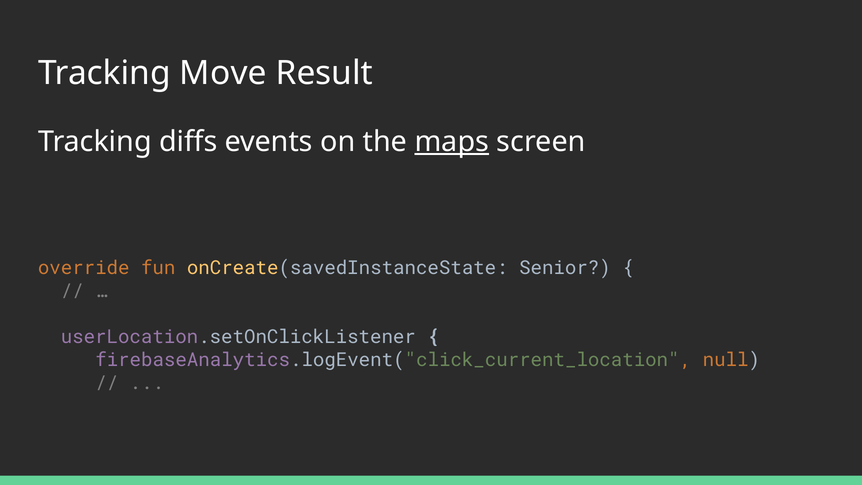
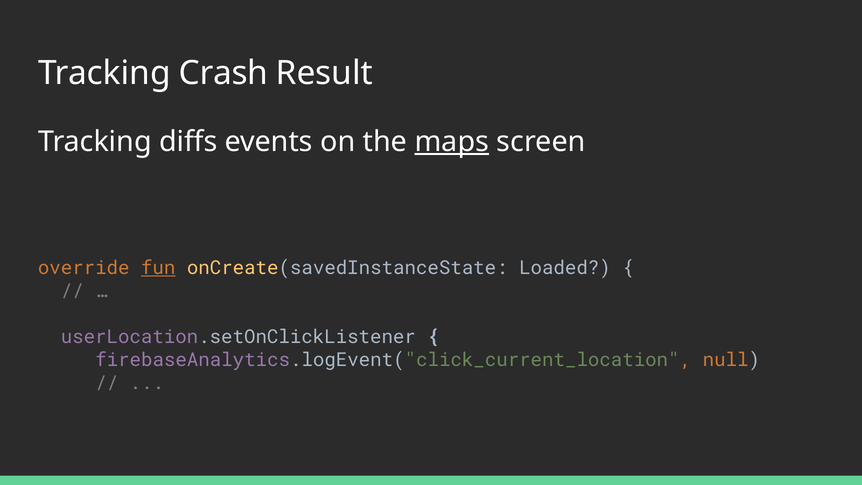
Move: Move -> Crash (223, 73)
fun underline: none -> present (158, 268)
Senior: Senior -> Loaded (565, 268)
